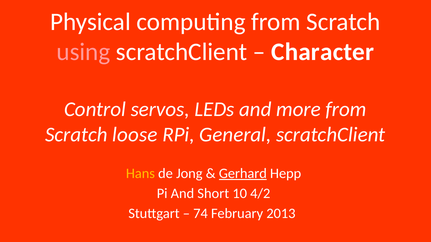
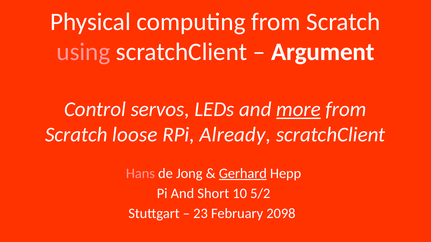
Character: Character -> Argument (323, 52)
more underline: none -> present (298, 110)
General: General -> Already (235, 135)
Hans colour: yellow -> pink (140, 174)
4/2: 4/2 -> 5/2 (260, 194)
74: 74 -> 23 (201, 214)
2013: 2013 -> 2098 (281, 214)
